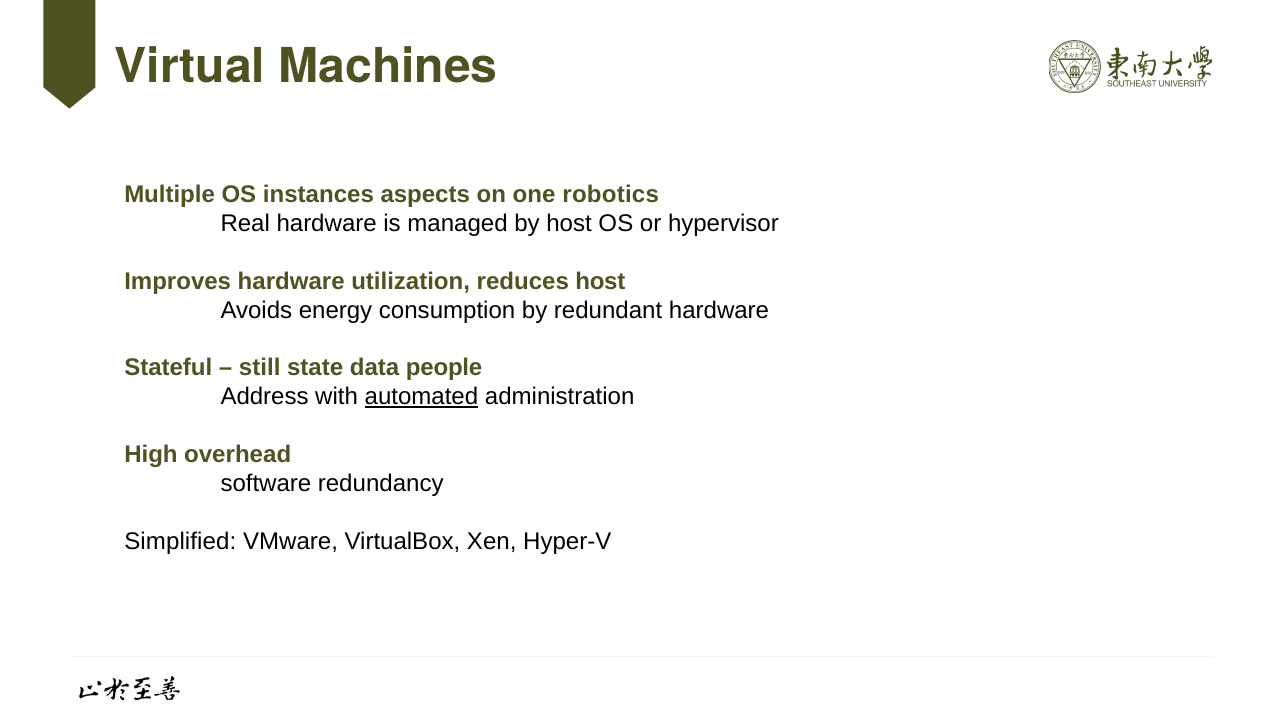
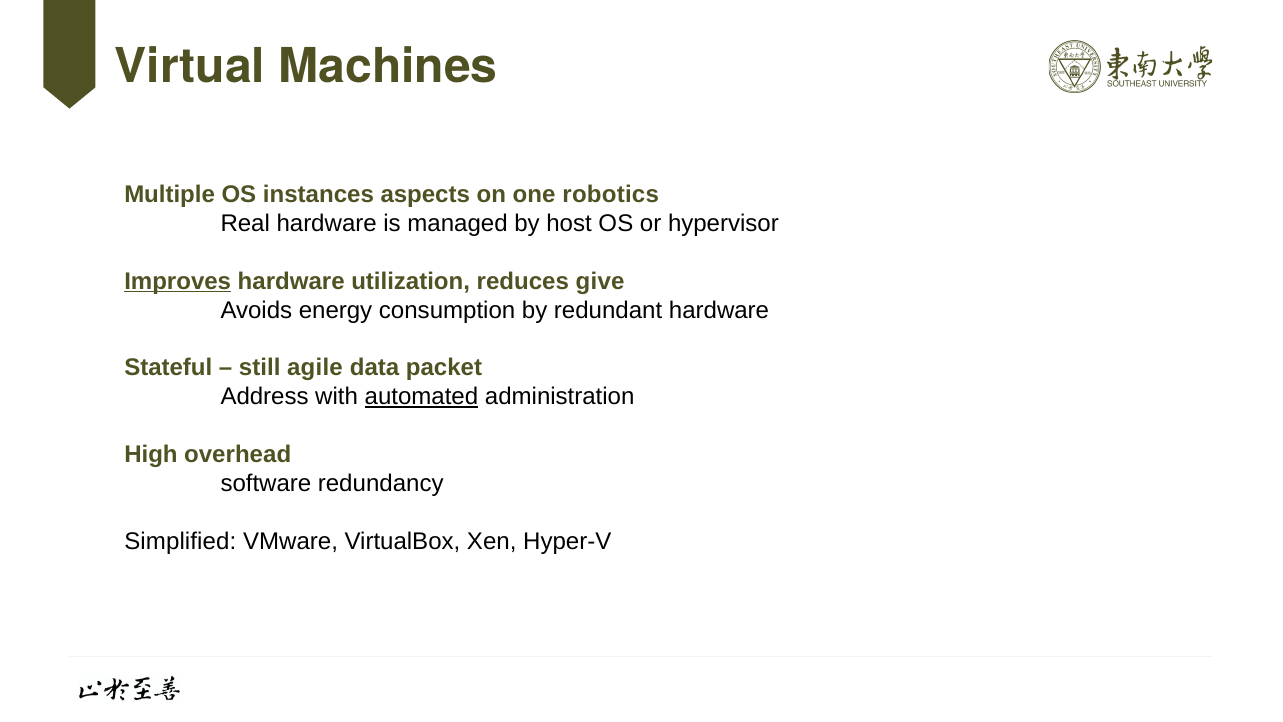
Improves underline: none -> present (178, 281)
reduces host: host -> give (600, 281)
state: state -> agile (315, 368)
people: people -> packet (444, 368)
